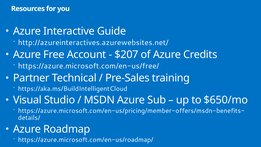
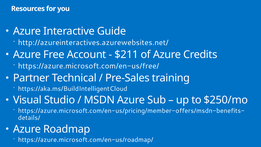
$207: $207 -> $211 (126, 55)
$650/mo: $650/mo -> $250/mo (226, 100)
